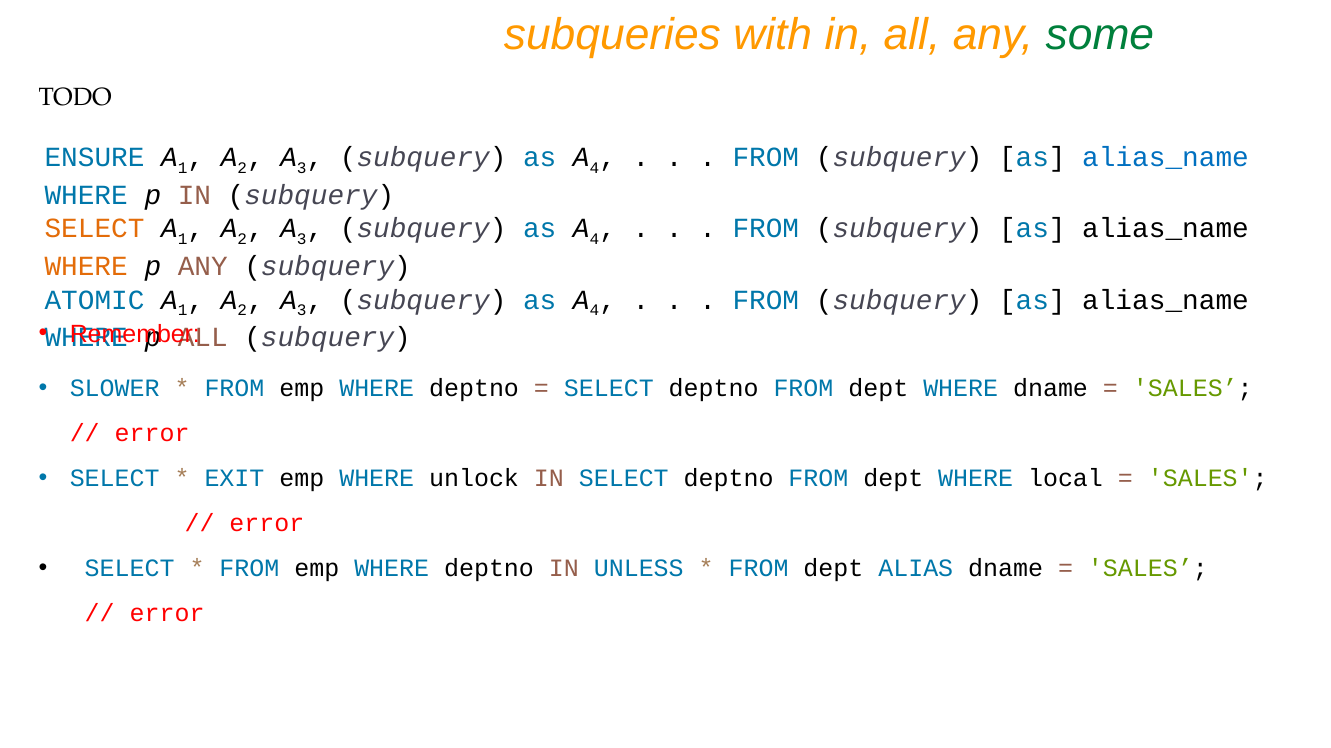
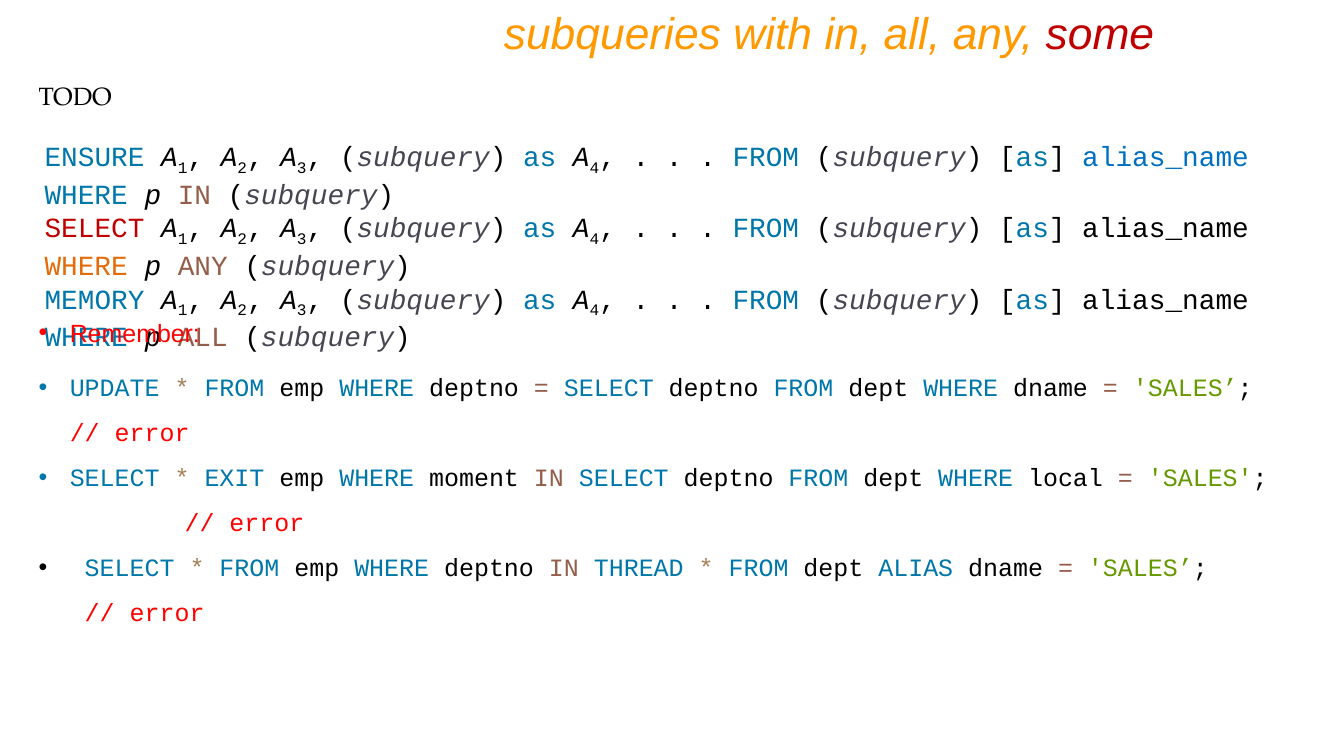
some colour: green -> red (1100, 35)
SELECT colour: orange -> red (95, 229)
ATOMIC: ATOMIC -> MEMORY (95, 300)
SLOWER: SLOWER -> UPDATE (115, 389)
unlock: unlock -> moment (474, 479)
UNLESS: UNLESS -> THREAD (639, 569)
